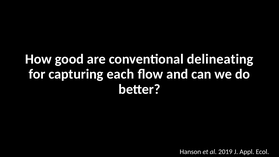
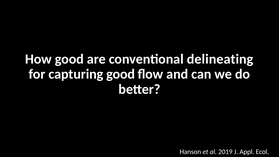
capturing each: each -> good (121, 74)
